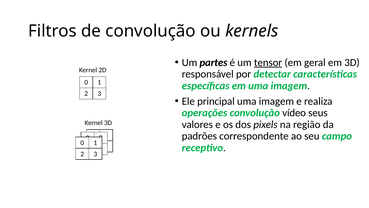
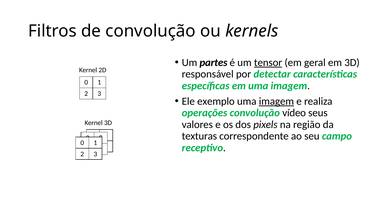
principal: principal -> exemplo (216, 101)
imagem underline: none -> present (276, 101)
padrões: padrões -> texturas (199, 136)
